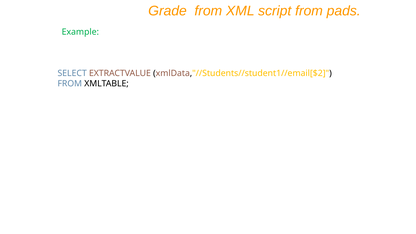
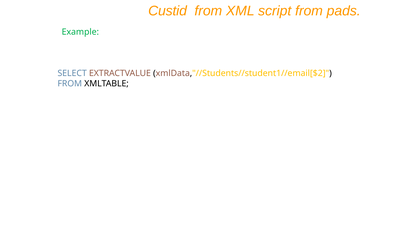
Grade: Grade -> Custid (168, 11)
